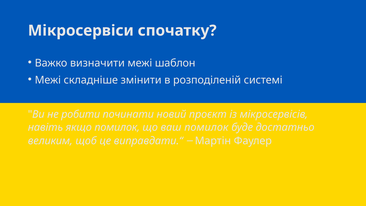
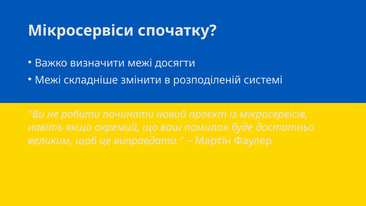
шаблон: шаблон -> досягти (175, 63)
якщо помилок: помилок -> окремий (117, 127)
